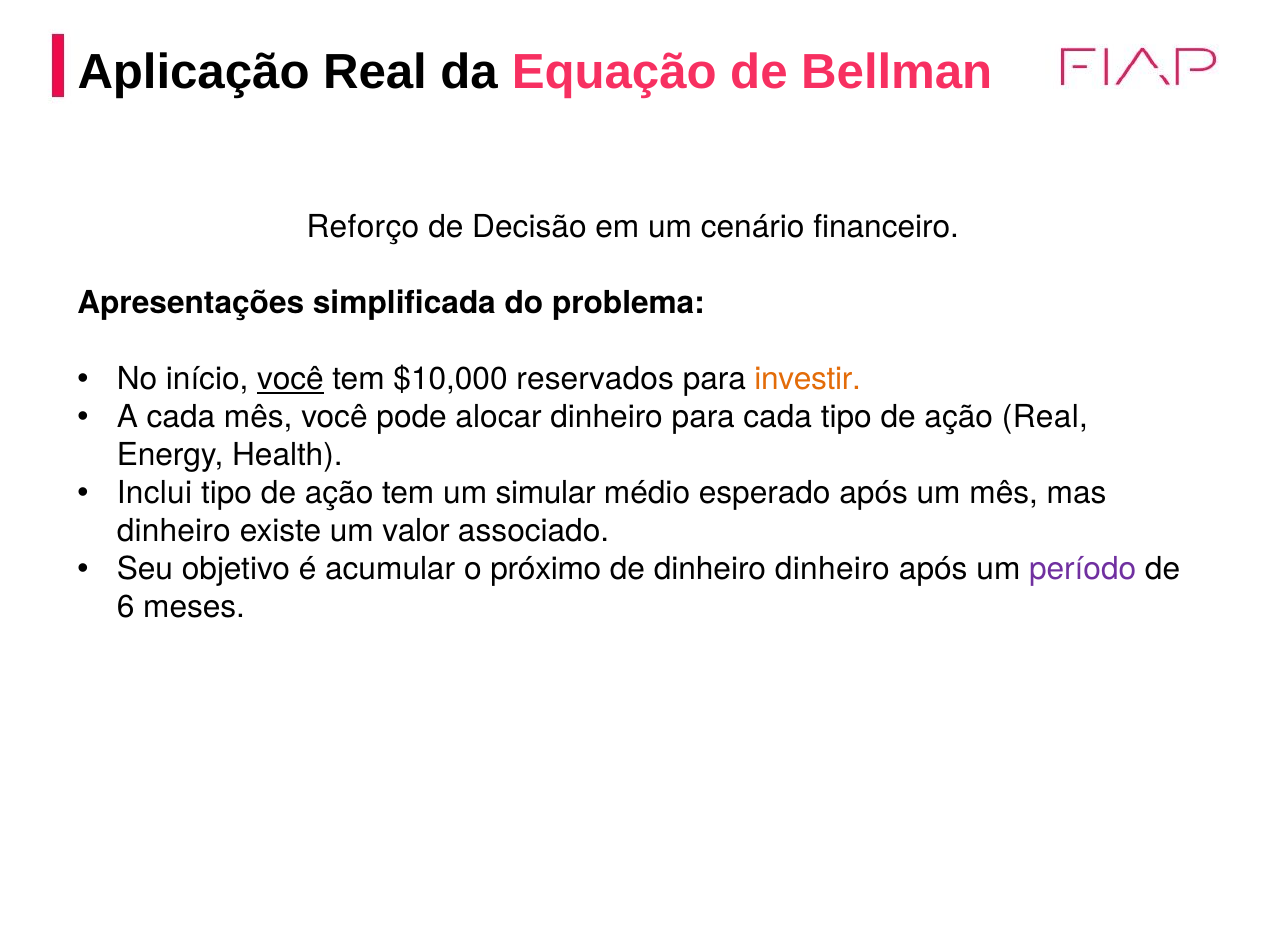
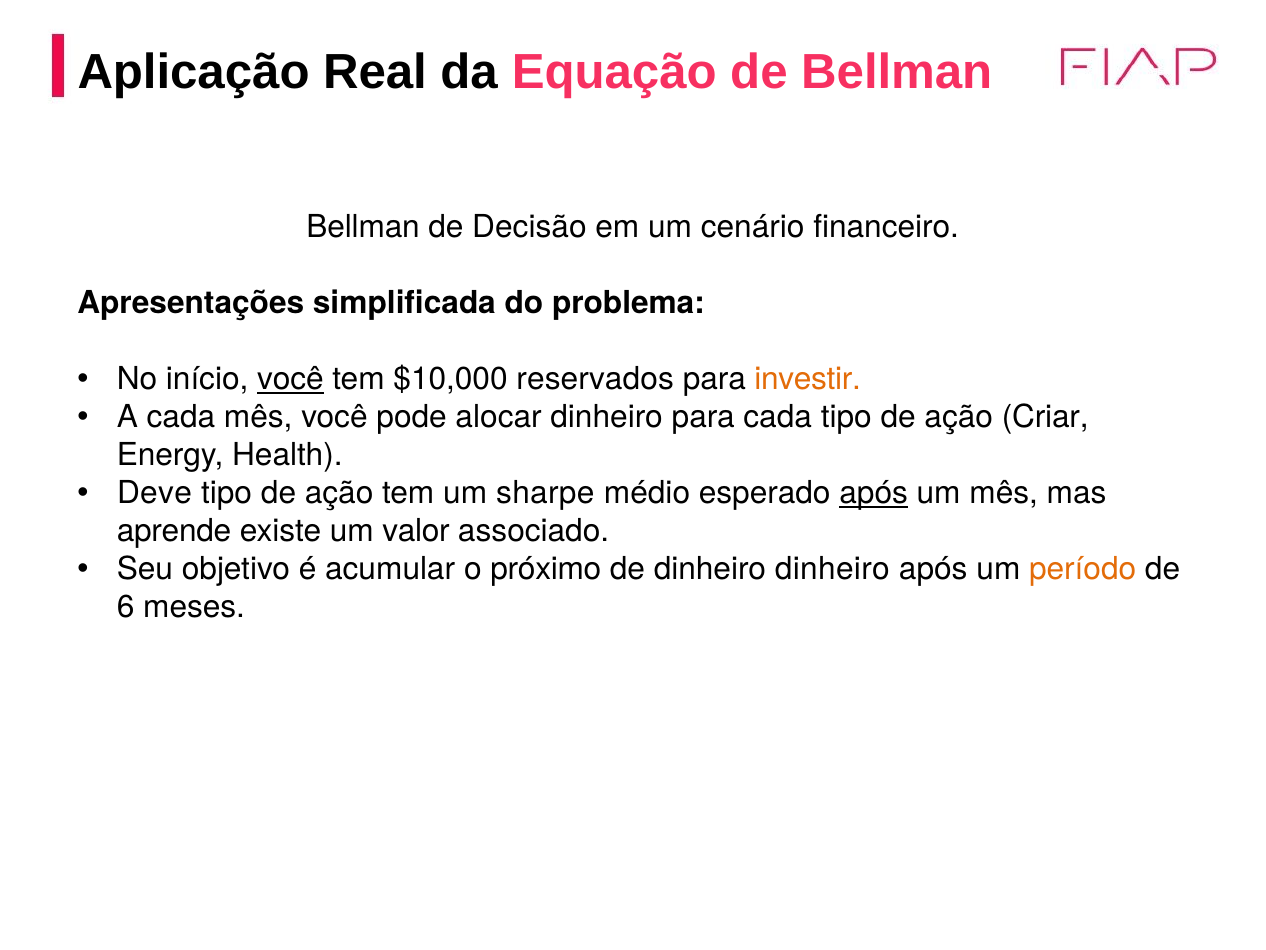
Reforço: Reforço -> Bellman (363, 227)
ação Real: Real -> Criar (1045, 417)
Inclui: Inclui -> Deve (154, 493)
simular: simular -> sharpe (545, 493)
após underline: none -> present (874, 493)
dinheiro: dinheiro -> aprende (174, 531)
período colour: purple -> orange (1083, 569)
